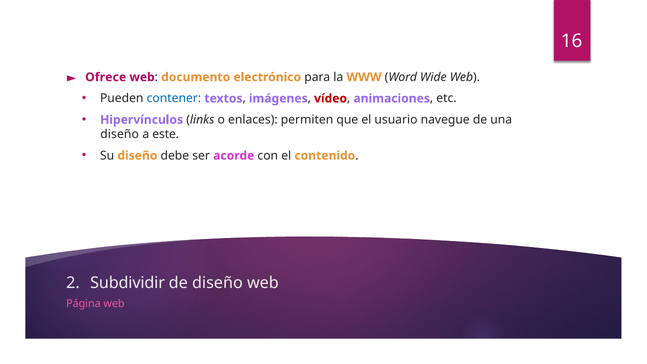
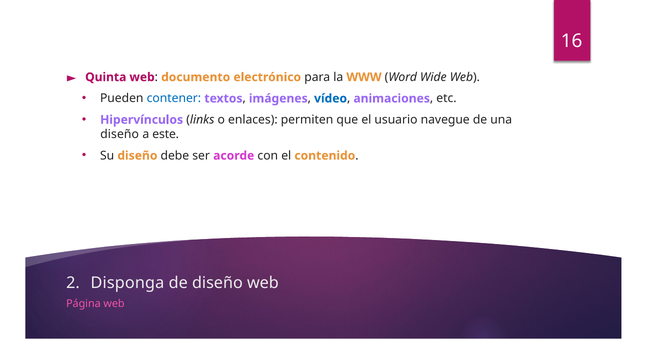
Ofrece: Ofrece -> Quinta (106, 77)
vídeo colour: red -> blue (331, 98)
Subdividir: Subdividir -> Disponga (127, 283)
